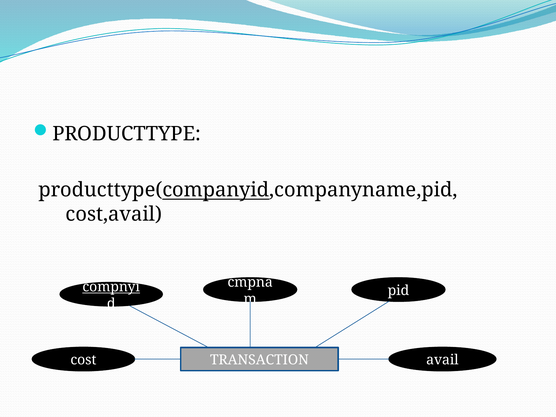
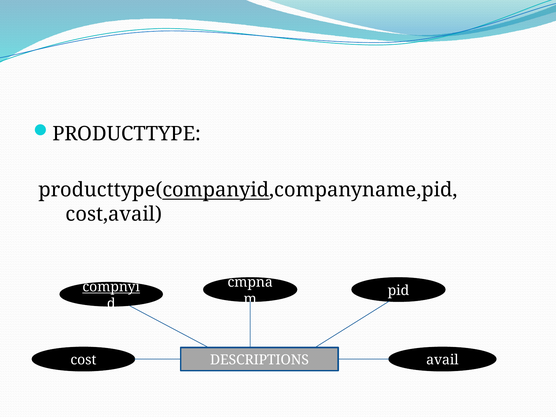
TRANSACTION: TRANSACTION -> DESCRIPTIONS (259, 360)
